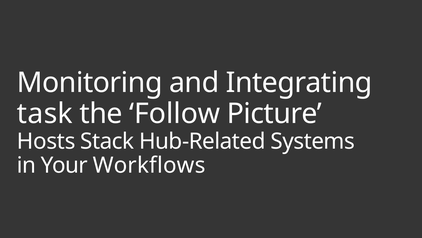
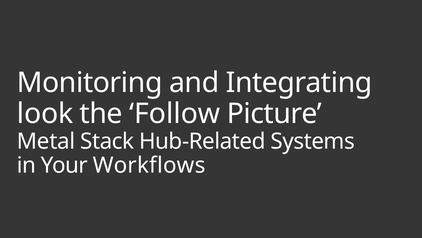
task: task -> look (45, 113)
Hosts: Hosts -> Metal (46, 141)
